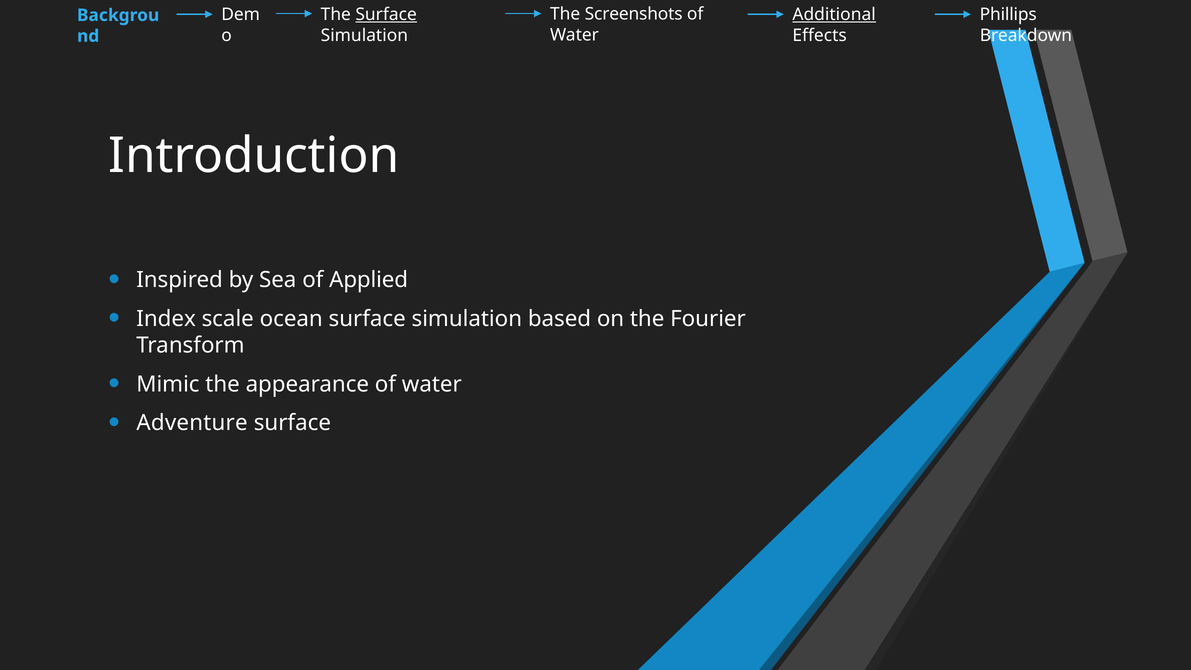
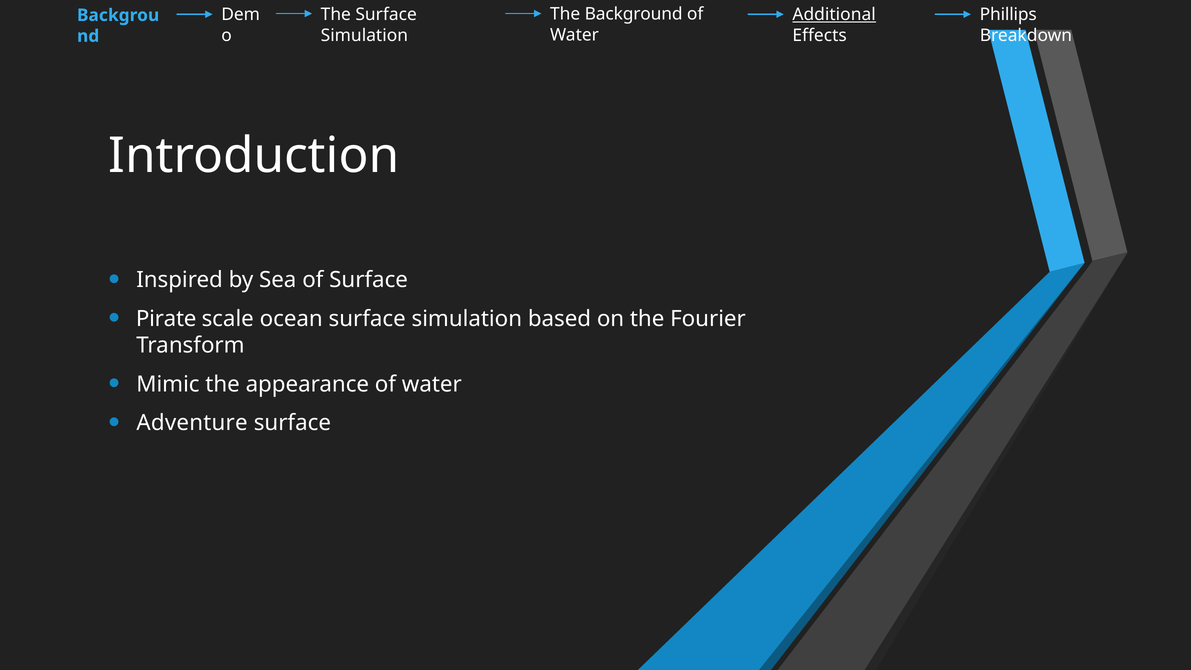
Screenshots: Screenshots -> Background (634, 14)
Surface underline: present -> none (386, 15)
of Applied: Applied -> Surface (369, 280)
Index: Index -> Pirate (166, 319)
